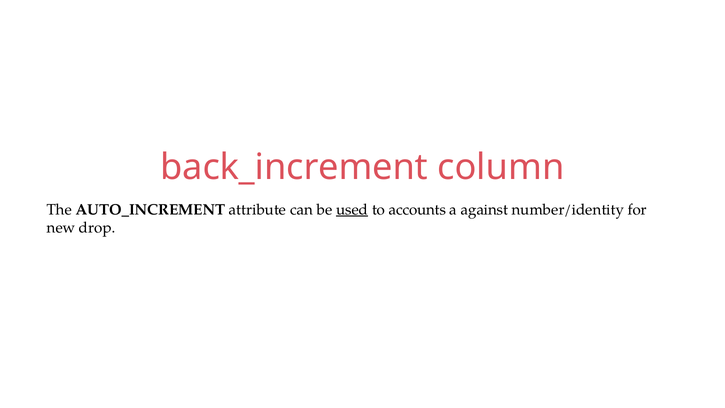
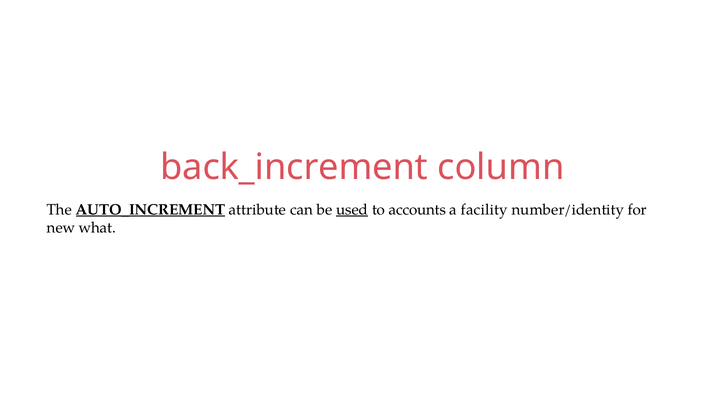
AUTO_INCREMENT underline: none -> present (150, 209)
against: against -> facility (484, 209)
drop: drop -> what (97, 228)
